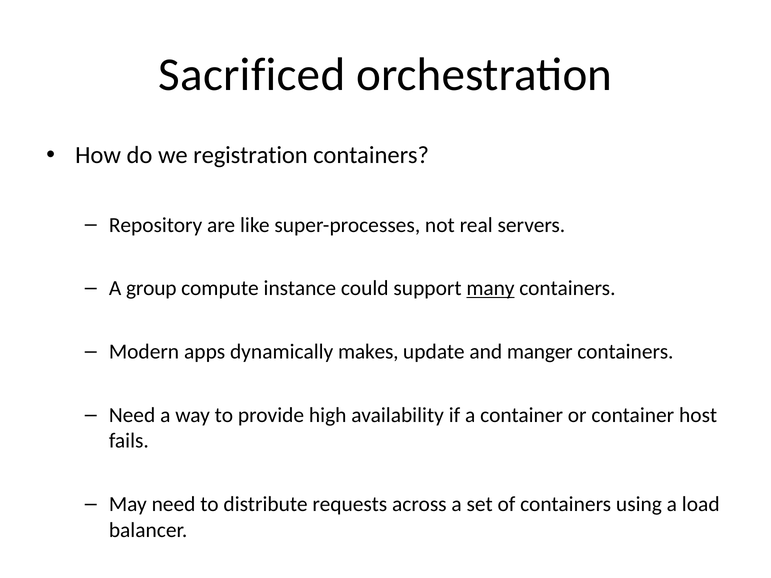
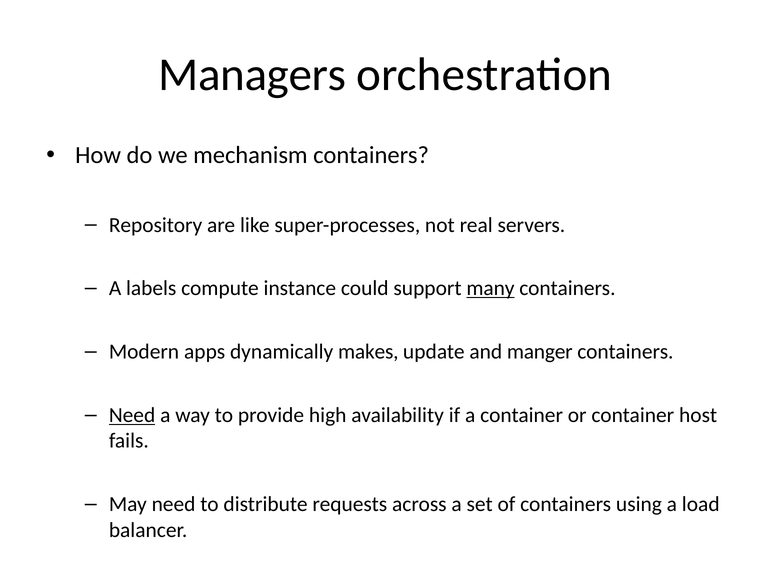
Sacrificed: Sacrificed -> Managers (252, 75)
registration: registration -> mechanism (250, 155)
group: group -> labels (151, 289)
Need underline: none -> present (132, 415)
